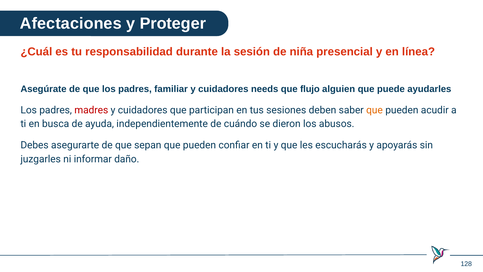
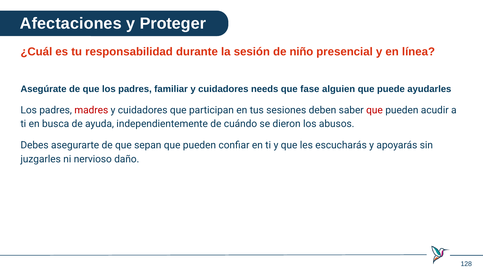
niña: niña -> niño (301, 52)
flujo: flujo -> fase (310, 89)
que colour: orange -> red (374, 110)
informar: informar -> nervioso (93, 159)
